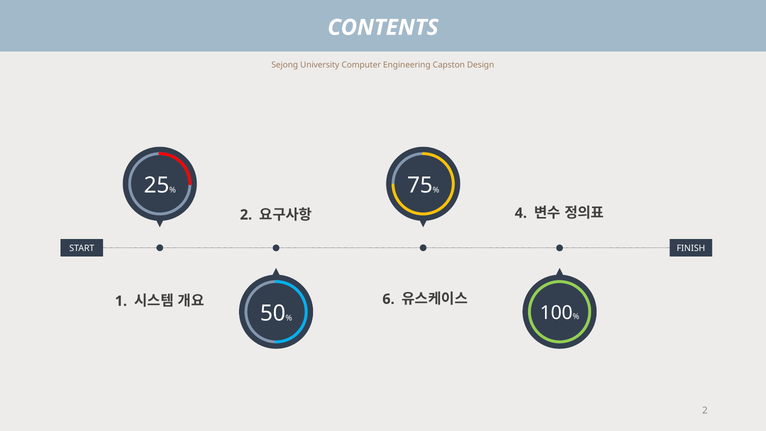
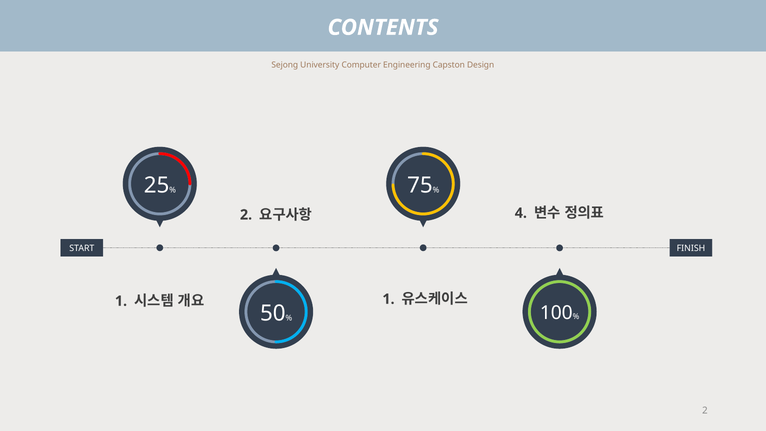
6: 6 -> 1 (388, 299)
